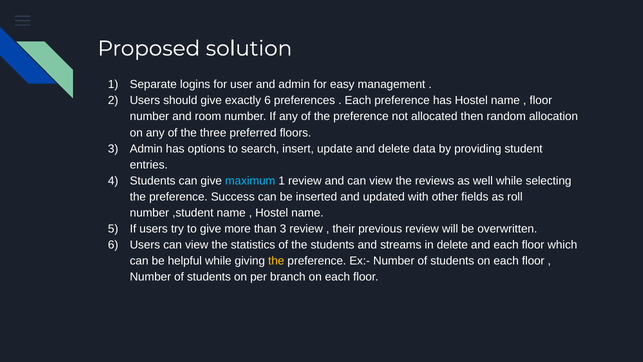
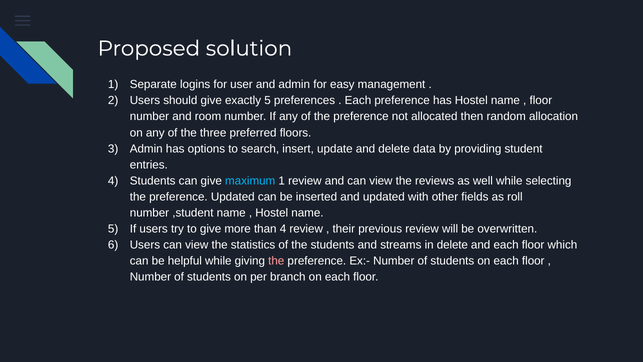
exactly 6: 6 -> 5 (268, 101)
preference Success: Success -> Updated (233, 197)
than 3: 3 -> 4 (283, 229)
the colour: yellow -> pink (276, 261)
